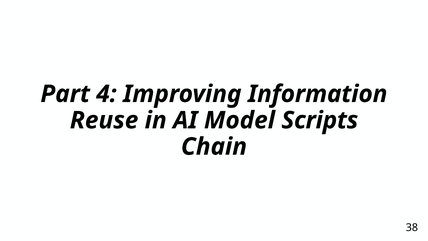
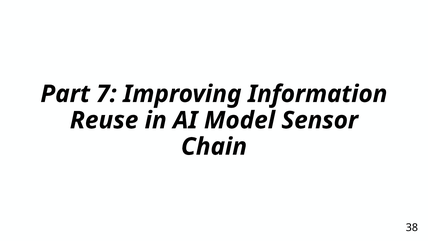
4: 4 -> 7 (106, 94)
Scripts: Scripts -> Sensor (320, 120)
